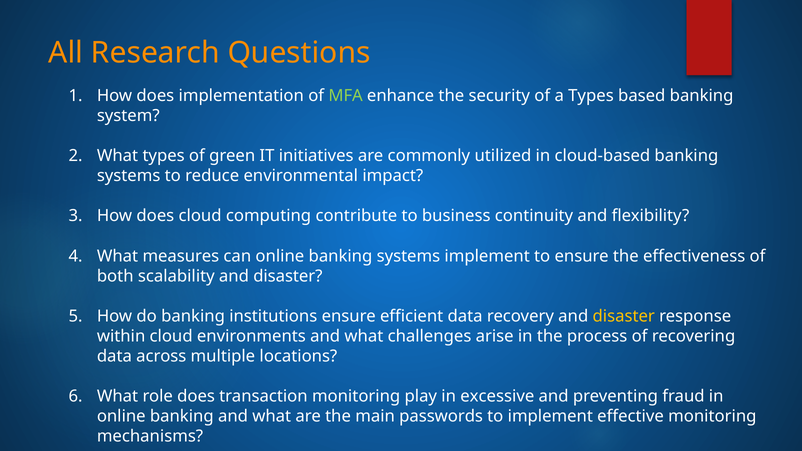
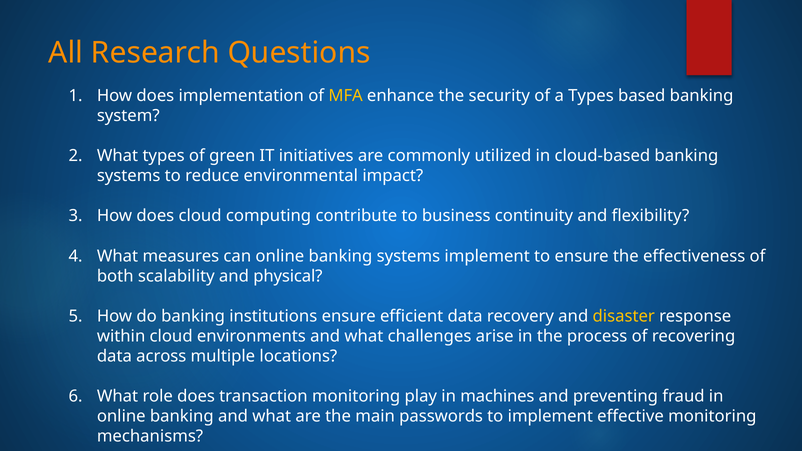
MFA colour: light green -> yellow (346, 96)
scalability and disaster: disaster -> physical (288, 276)
excessive: excessive -> machines (497, 396)
